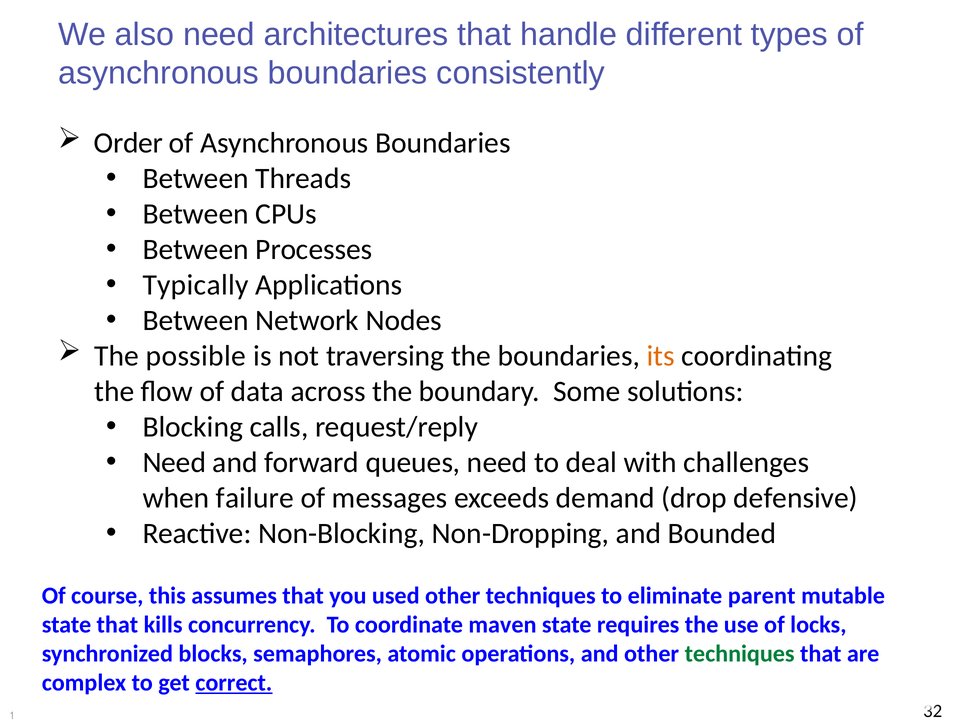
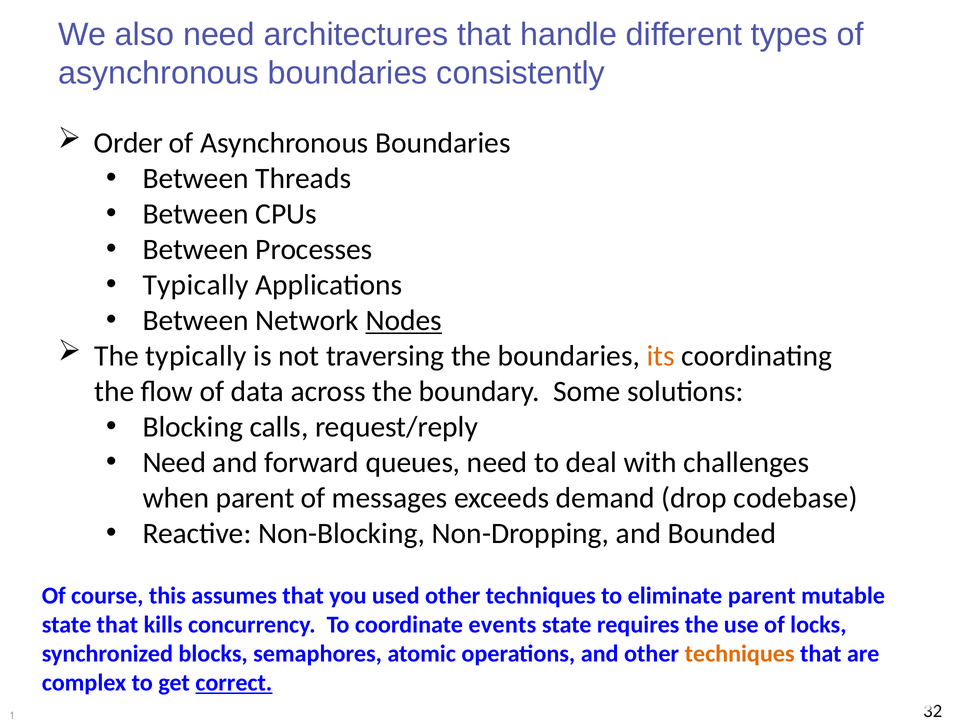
Nodes underline: none -> present (404, 321)
The possible: possible -> typically (196, 356)
when failure: failure -> parent (255, 498)
defensive: defensive -> codebase (795, 498)
maven: maven -> events (502, 625)
techniques colour: green -> orange (740, 654)
